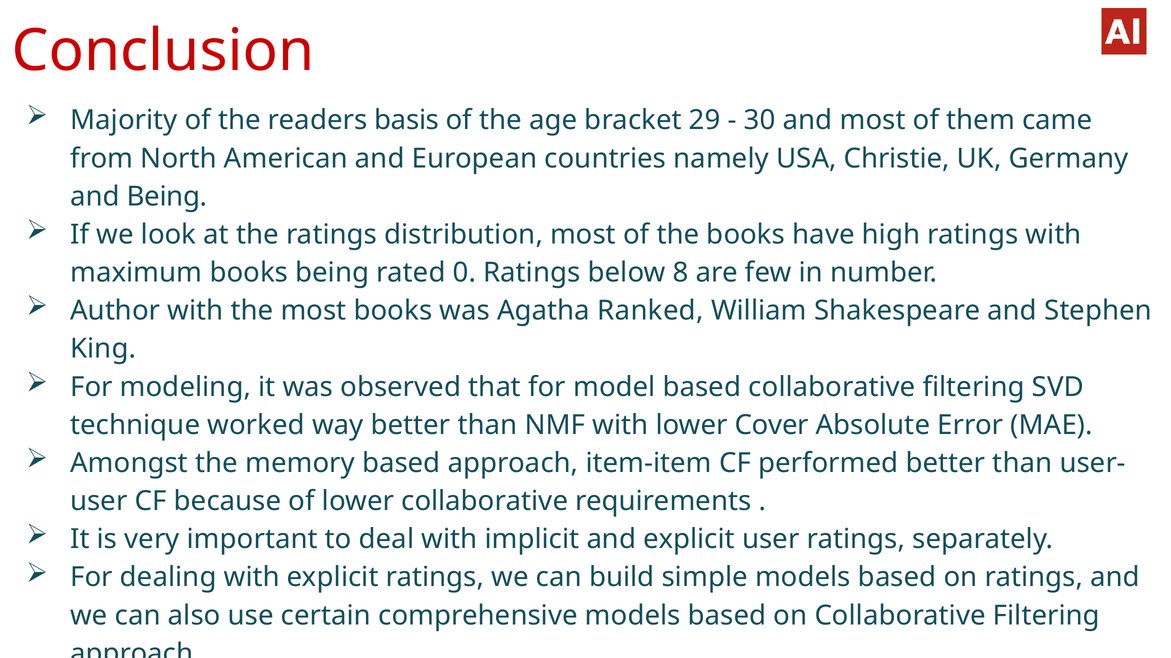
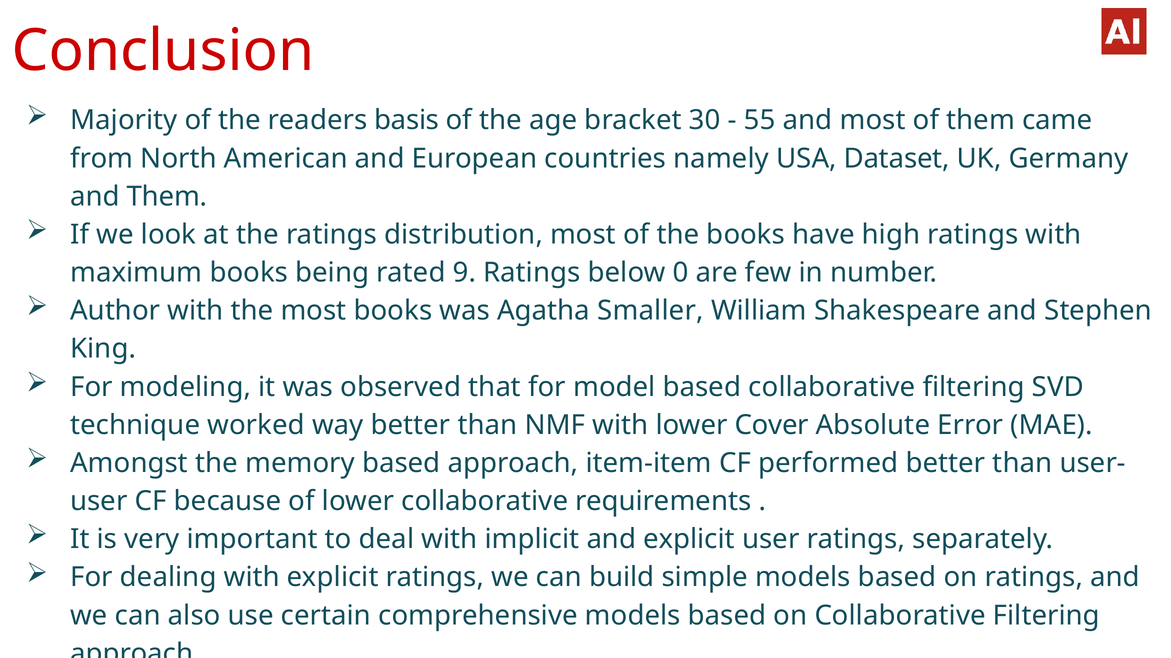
29: 29 -> 30 (705, 120)
30: 30 -> 55 (760, 120)
Christie: Christie -> Dataset (897, 159)
and Being: Being -> Them (167, 197)
0: 0 -> 9 (464, 273)
8: 8 -> 0 (681, 273)
Ranked: Ranked -> Smaller (651, 311)
